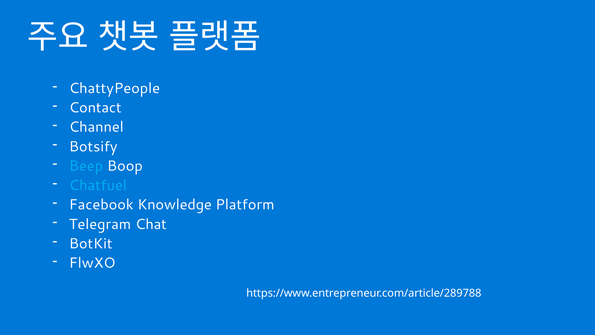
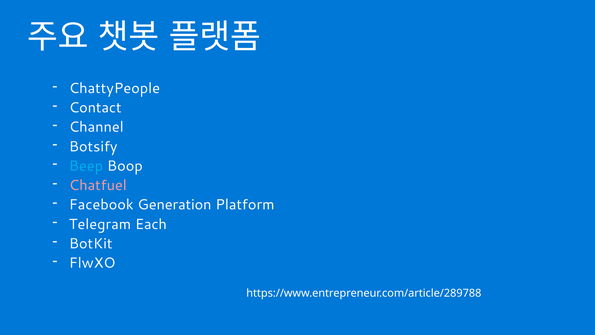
Chatfuel colour: light blue -> pink (98, 185)
Knowledge: Knowledge -> Generation (175, 205)
Chat: Chat -> Each (151, 224)
